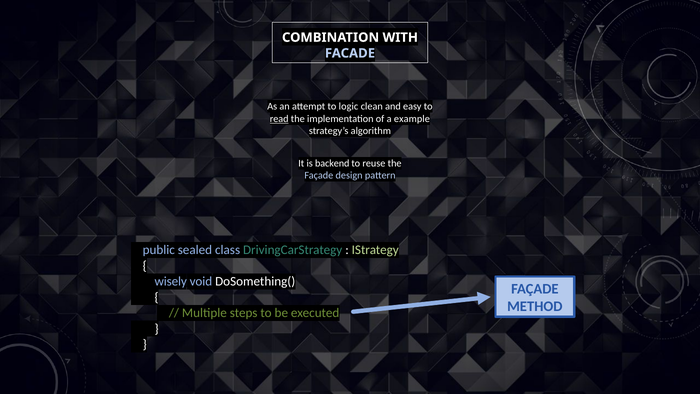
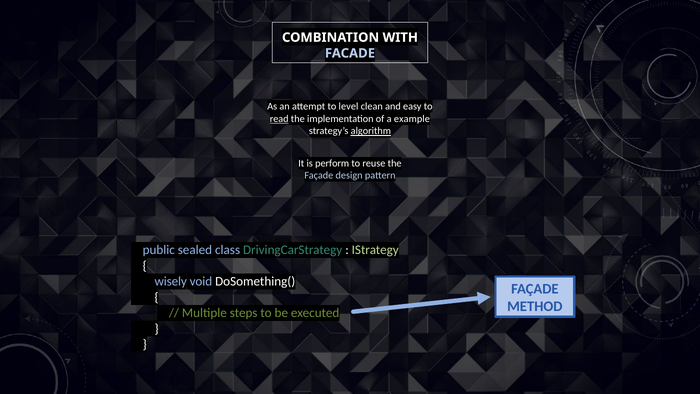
logic: logic -> level (349, 106)
algorithm underline: none -> present (371, 131)
backend: backend -> perform (332, 163)
